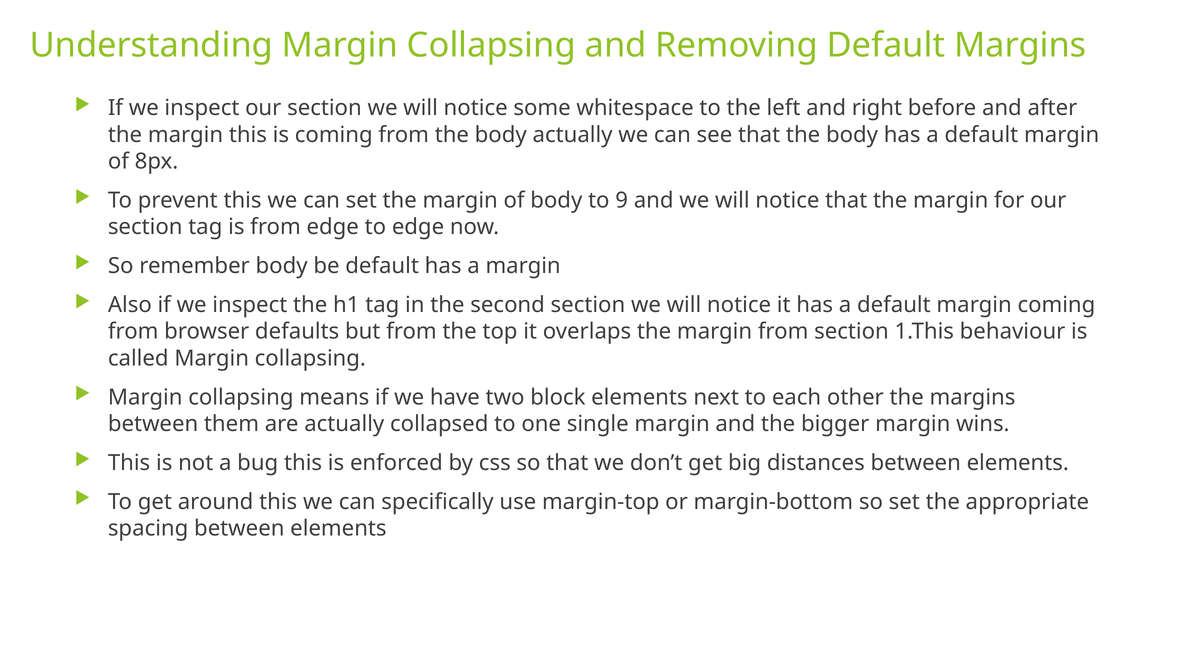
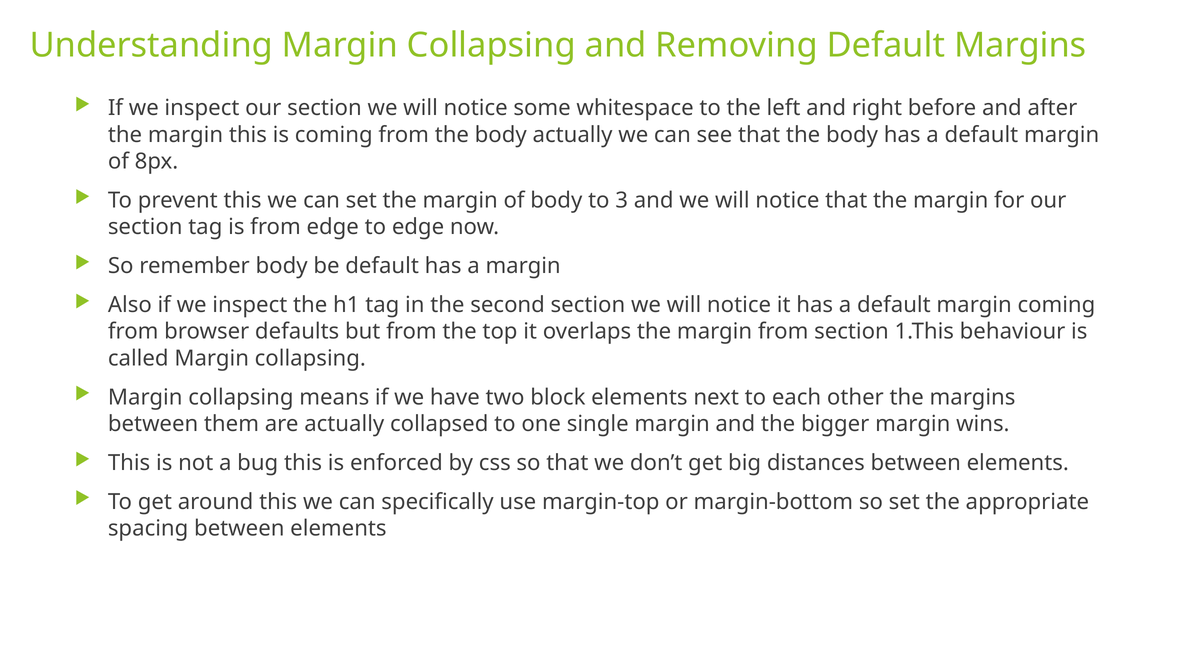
9: 9 -> 3 (622, 200)
